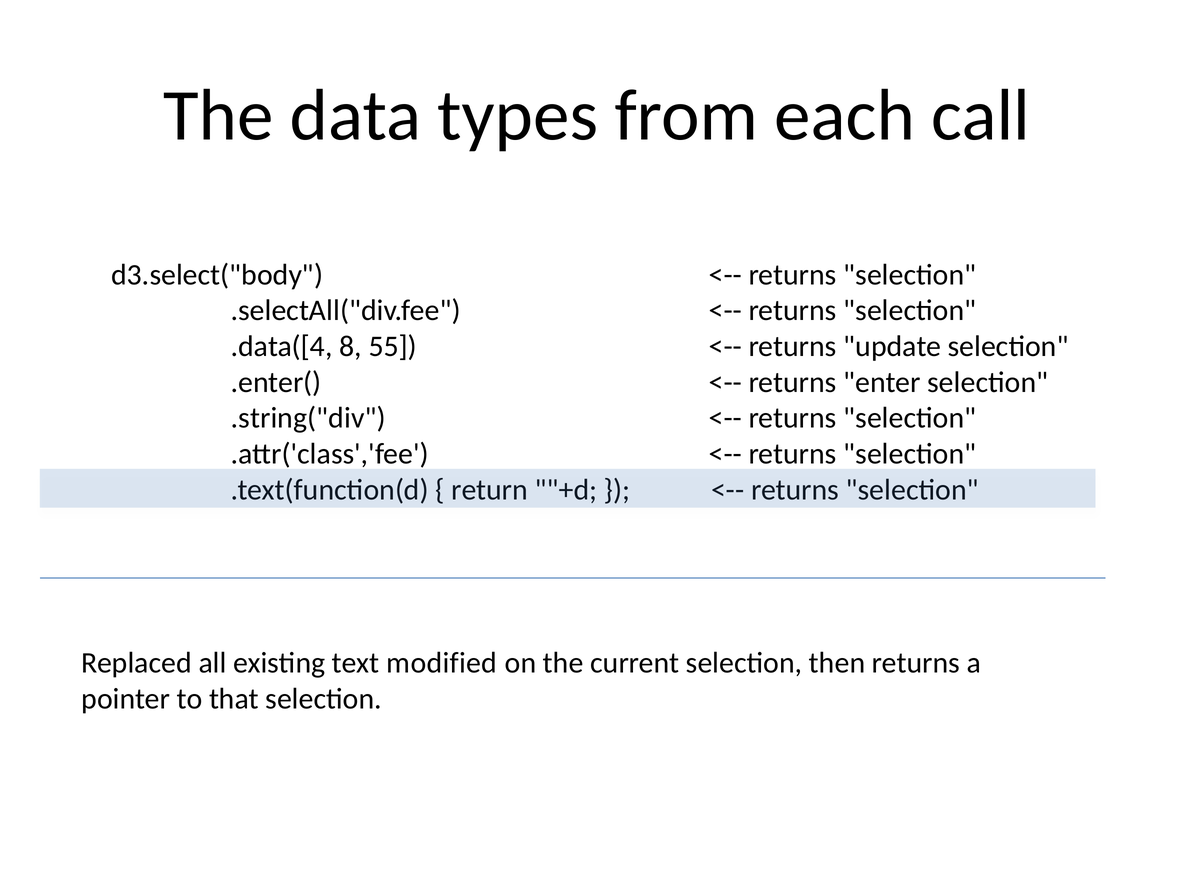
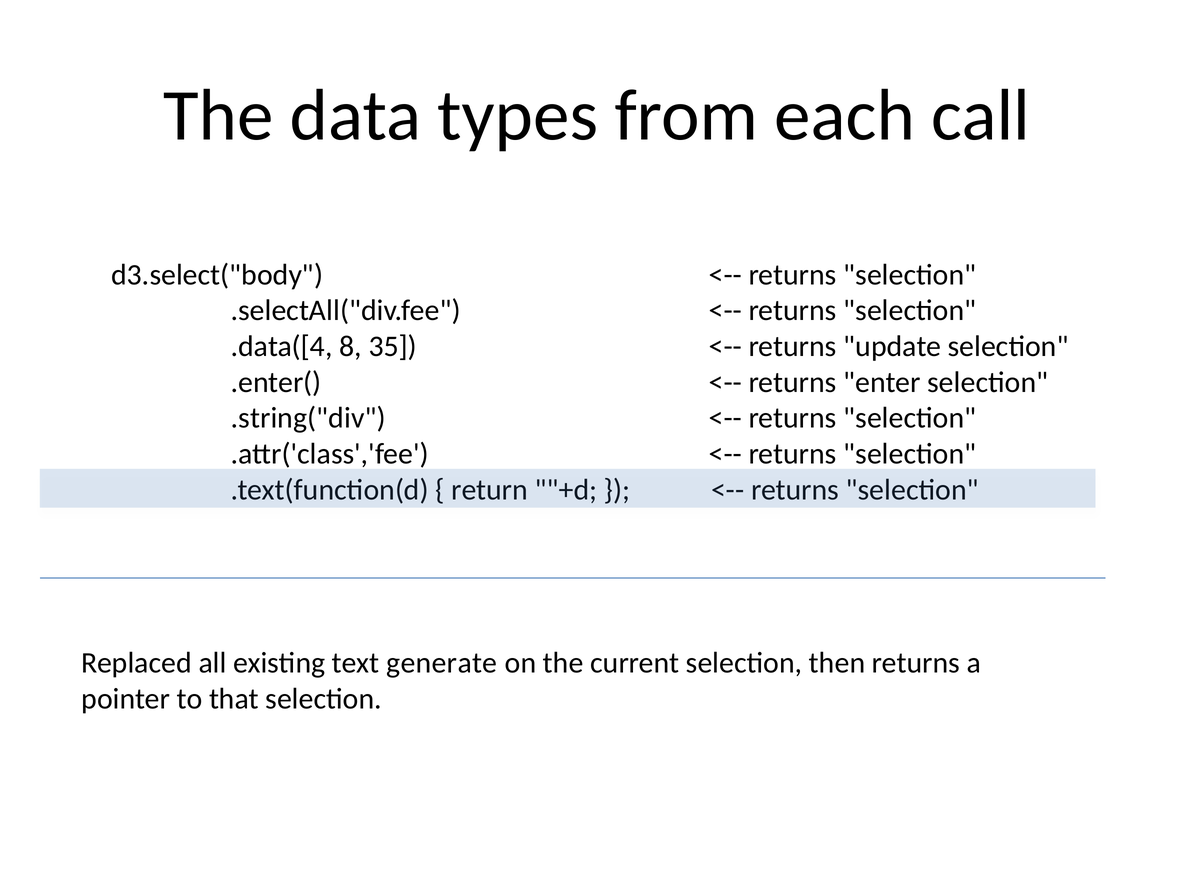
55: 55 -> 35 (393, 347)
modified: modified -> generate (442, 663)
